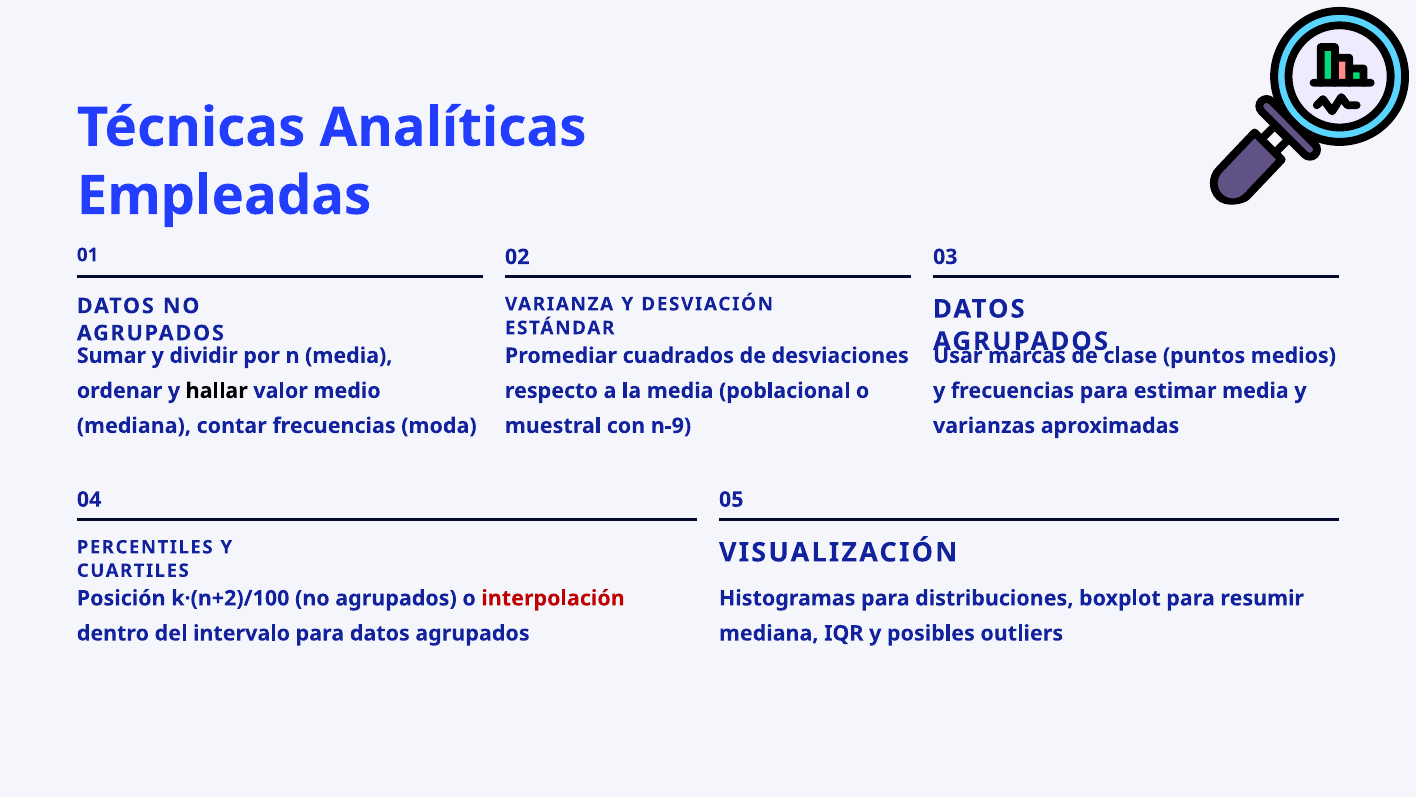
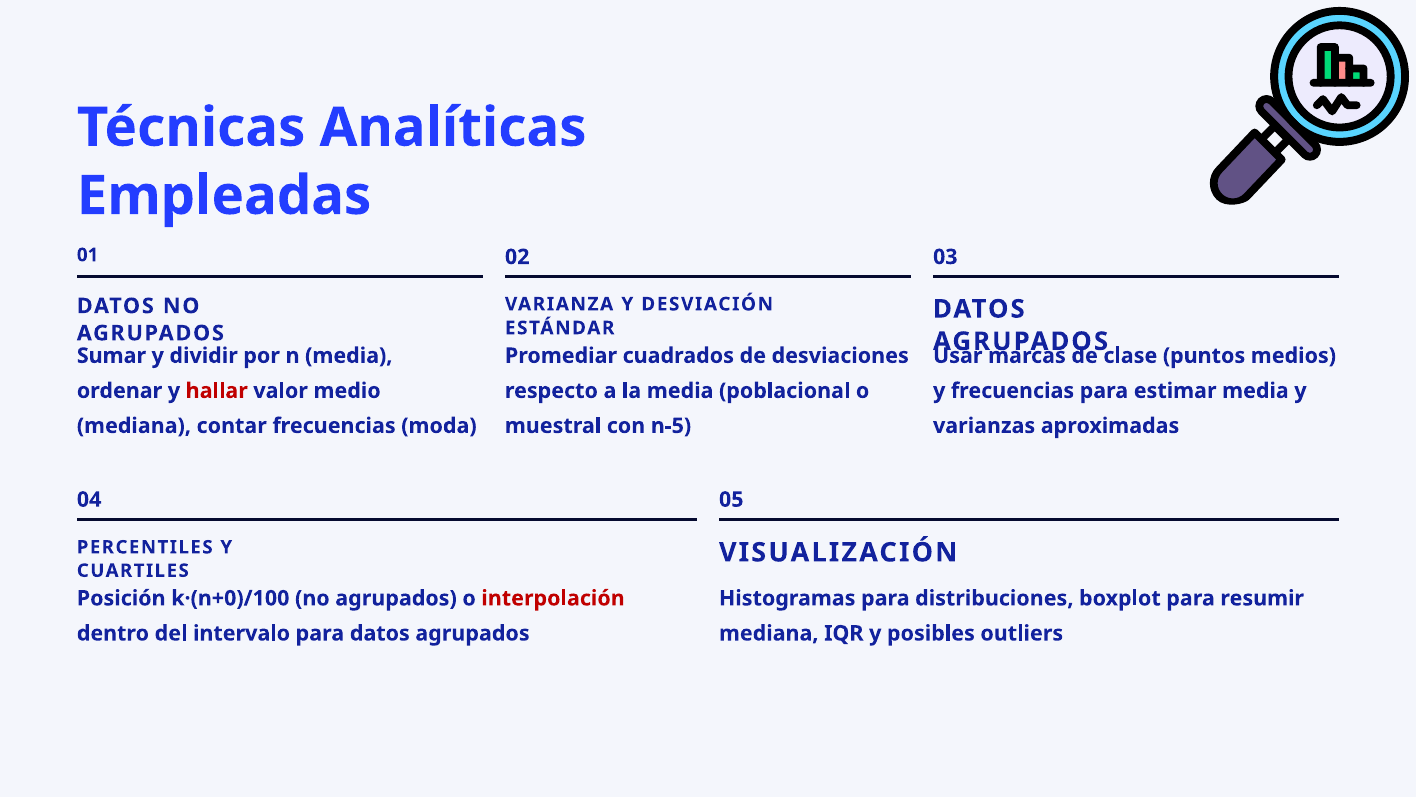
hallar colour: black -> red (217, 391)
n-9: n-9 -> n-5 (671, 426)
k·(n+2)/100: k·(n+2)/100 -> k·(n+0)/100 (230, 598)
